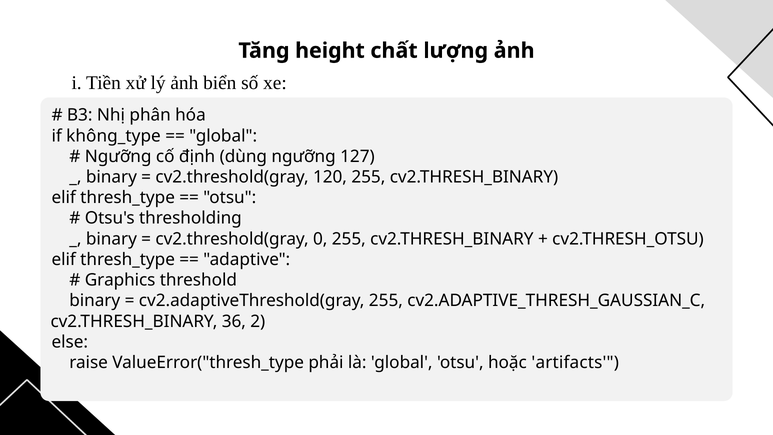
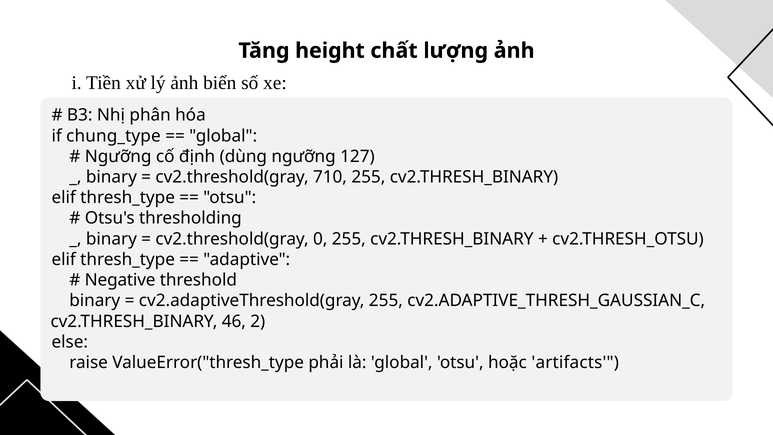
không_type: không_type -> chung_type (113, 136)
120: 120 -> 710 (330, 177)
Graphics: Graphics -> Negative (120, 280)
36: 36 -> 46 (234, 321)
